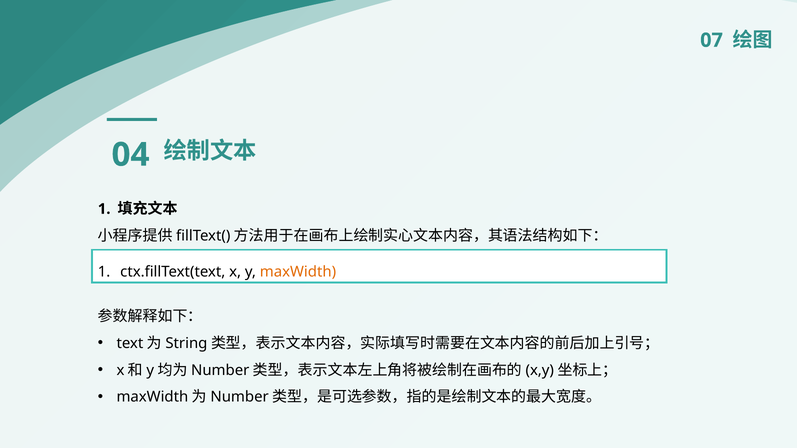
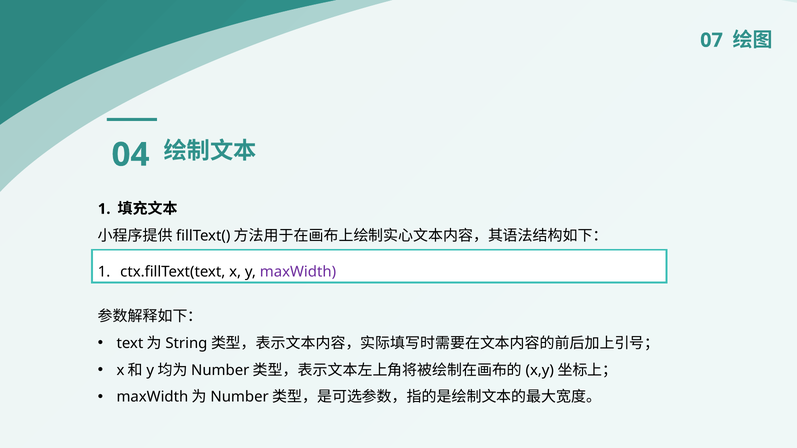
maxWidth colour: orange -> purple (298, 272)
